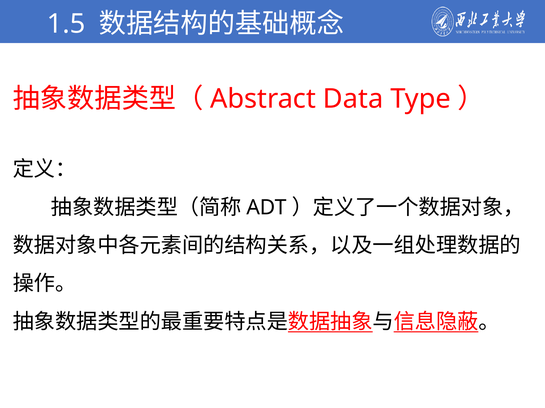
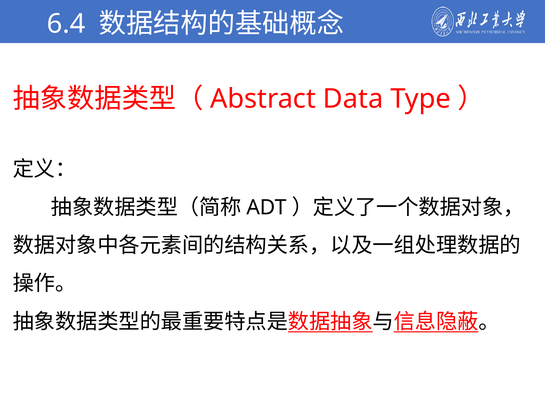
1.5: 1.5 -> 6.4 (66, 24)
